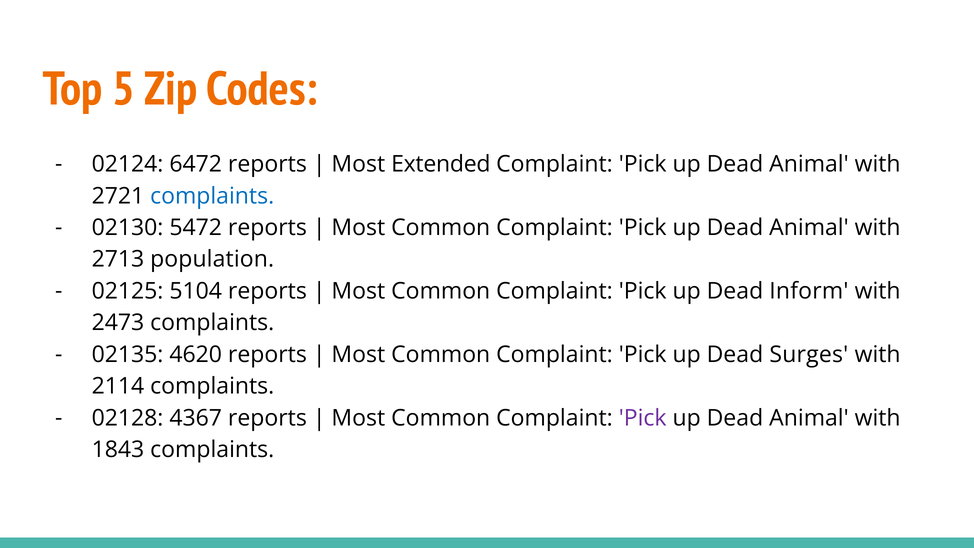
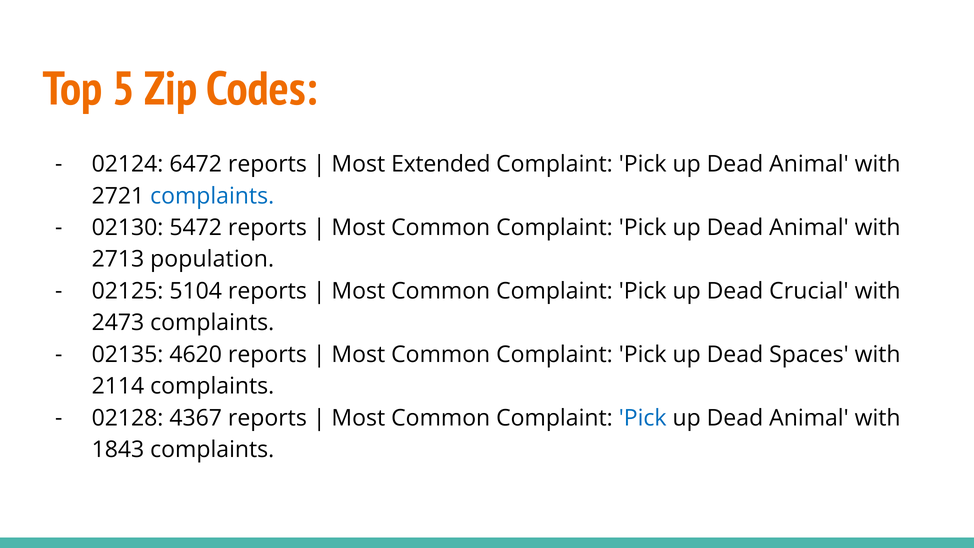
Inform: Inform -> Crucial (809, 291)
Surges: Surges -> Spaces (809, 354)
Pick colour: purple -> blue (643, 418)
